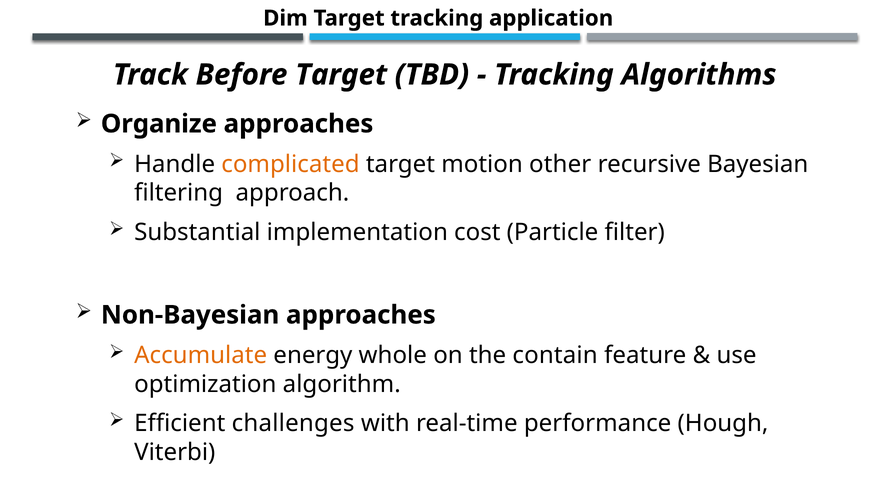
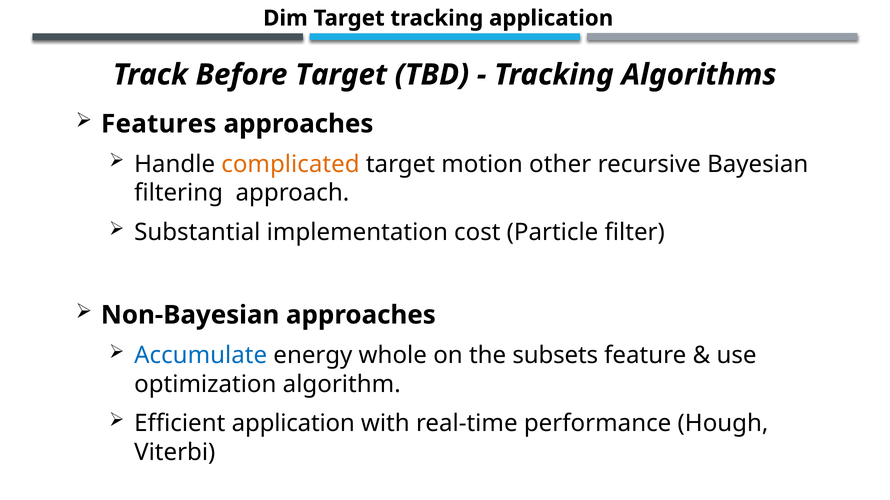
Organize: Organize -> Features (159, 124)
Accumulate colour: orange -> blue (201, 356)
contain: contain -> subsets (555, 356)
Efficient challenges: challenges -> application (293, 424)
